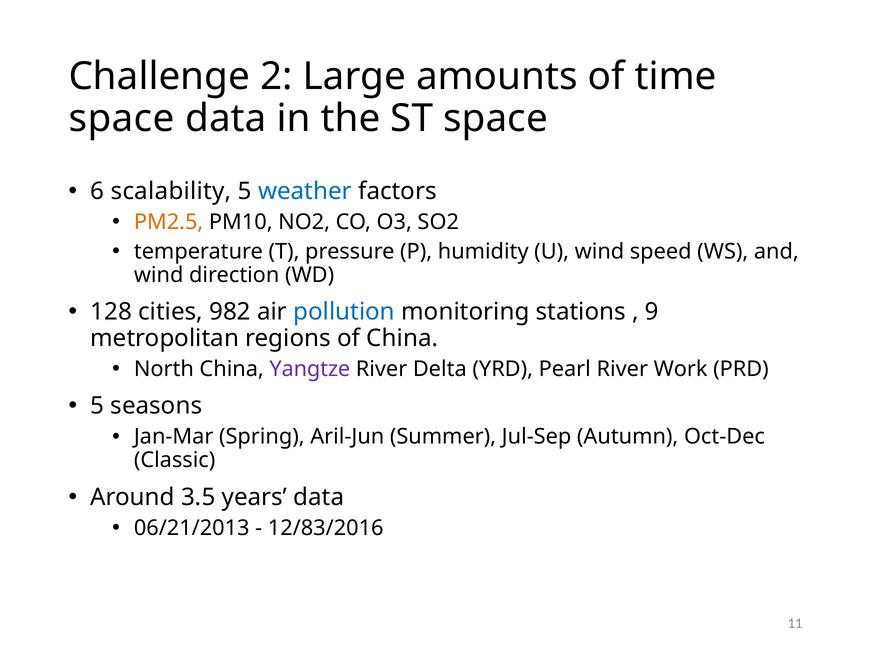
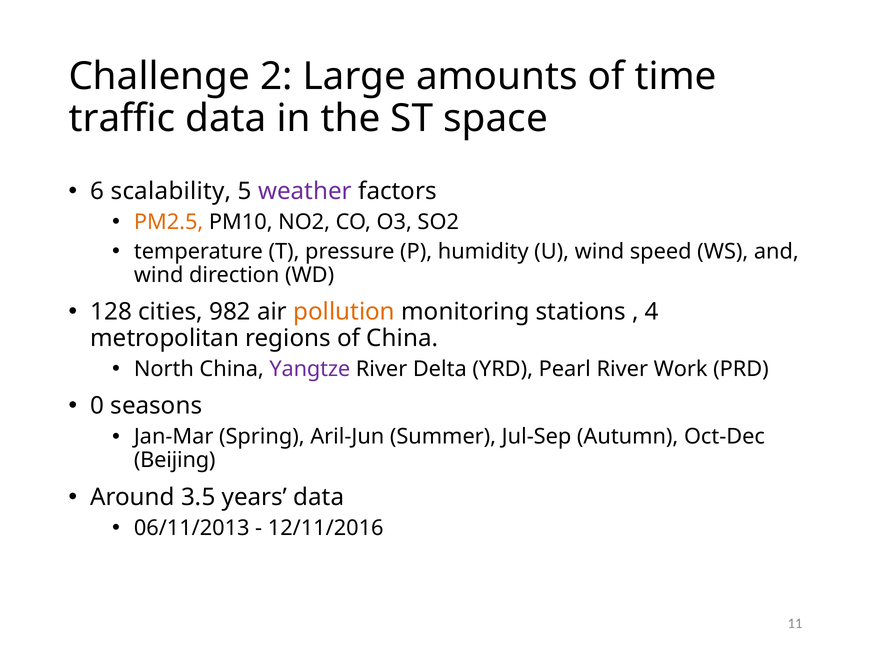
space: space -> traffic (122, 119)
weather colour: blue -> purple (305, 191)
pollution colour: blue -> orange (344, 312)
9: 9 -> 4 (652, 312)
5: 5 -> 0 (97, 406)
Classic: Classic -> Beijing (175, 460)
06/21/2013: 06/21/2013 -> 06/11/2013 (192, 528)
12/83/2016: 12/83/2016 -> 12/11/2016 (326, 528)
